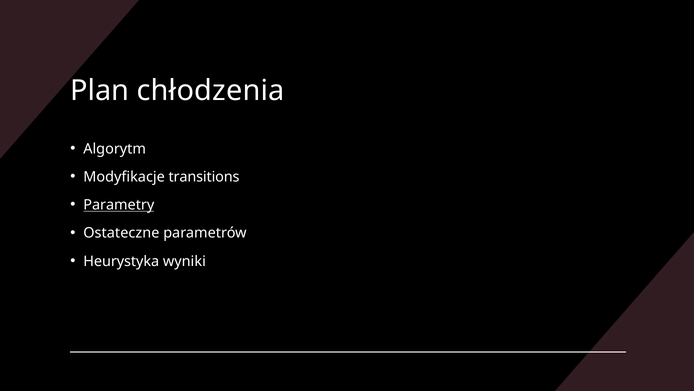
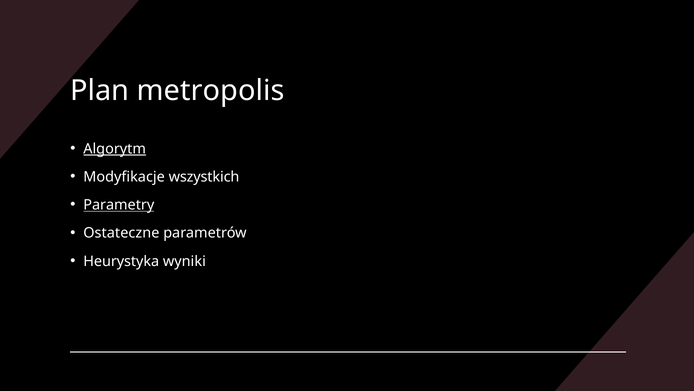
chłodzenia: chłodzenia -> metropolis (211, 90)
Algorytm underline: none -> present (115, 149)
transitions: transitions -> wszystkich (204, 177)
